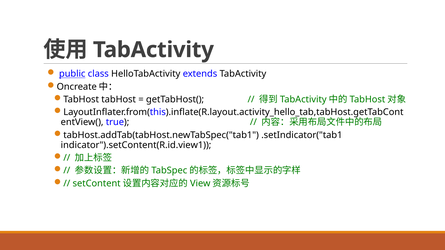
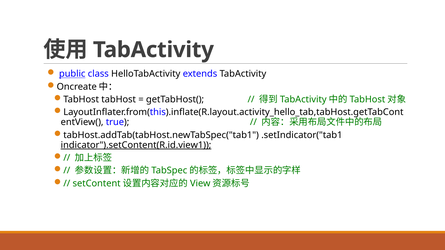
indicator").setContent(R.id.view1 underline: none -> present (136, 145)
